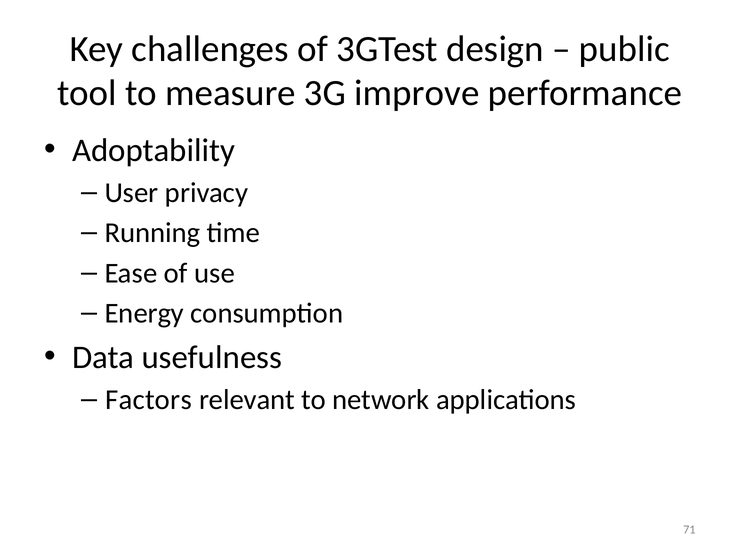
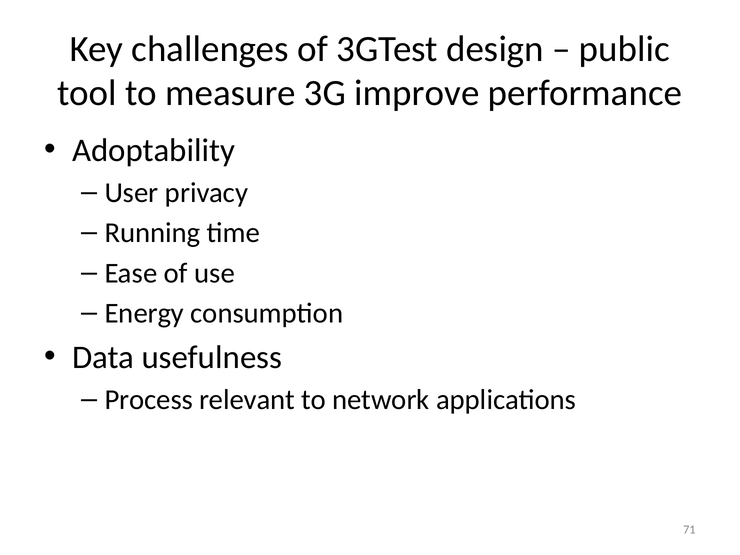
Factors: Factors -> Process (149, 400)
